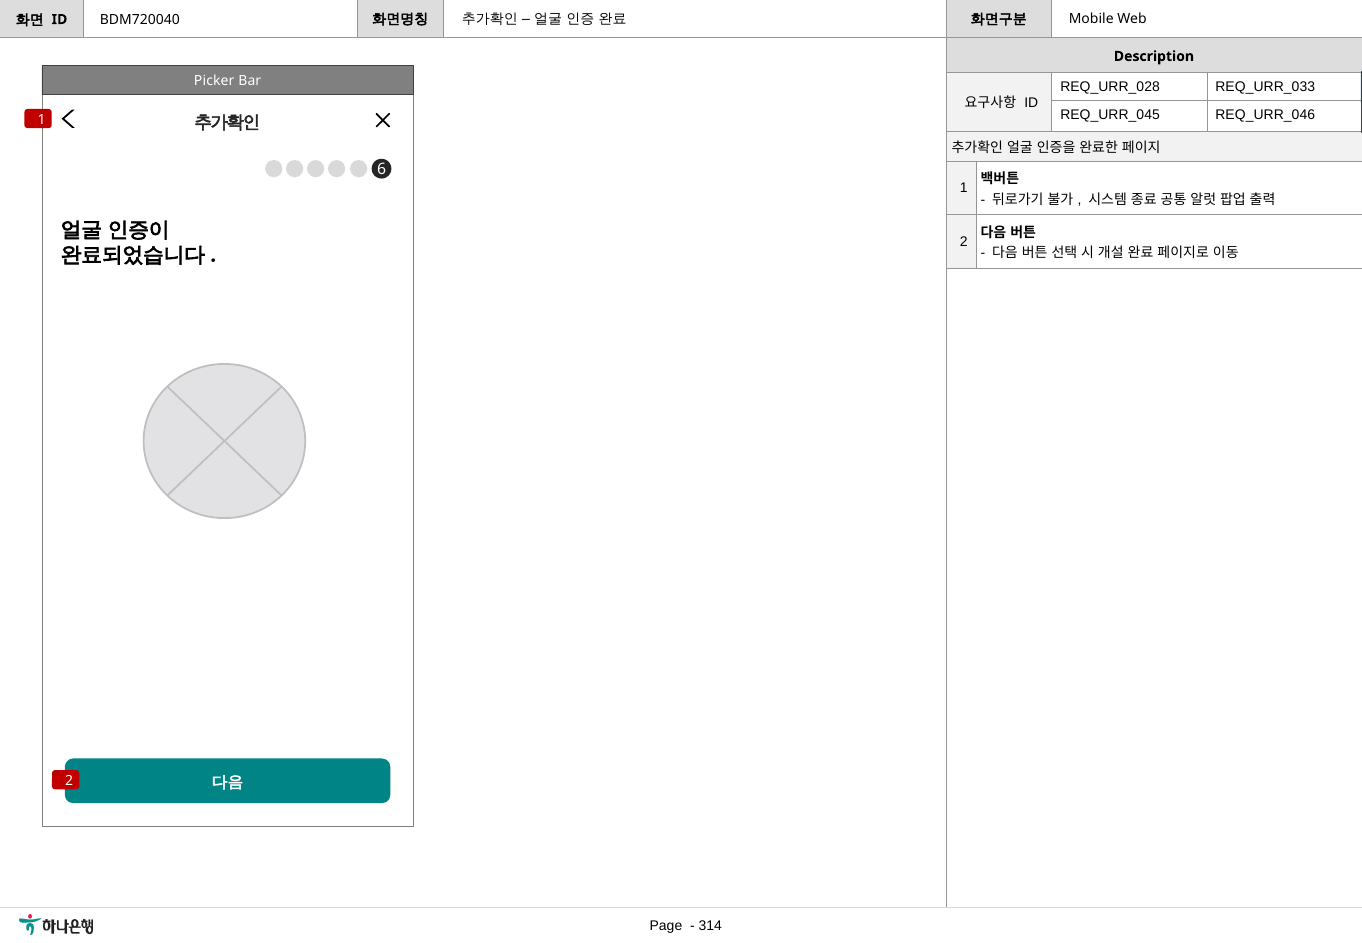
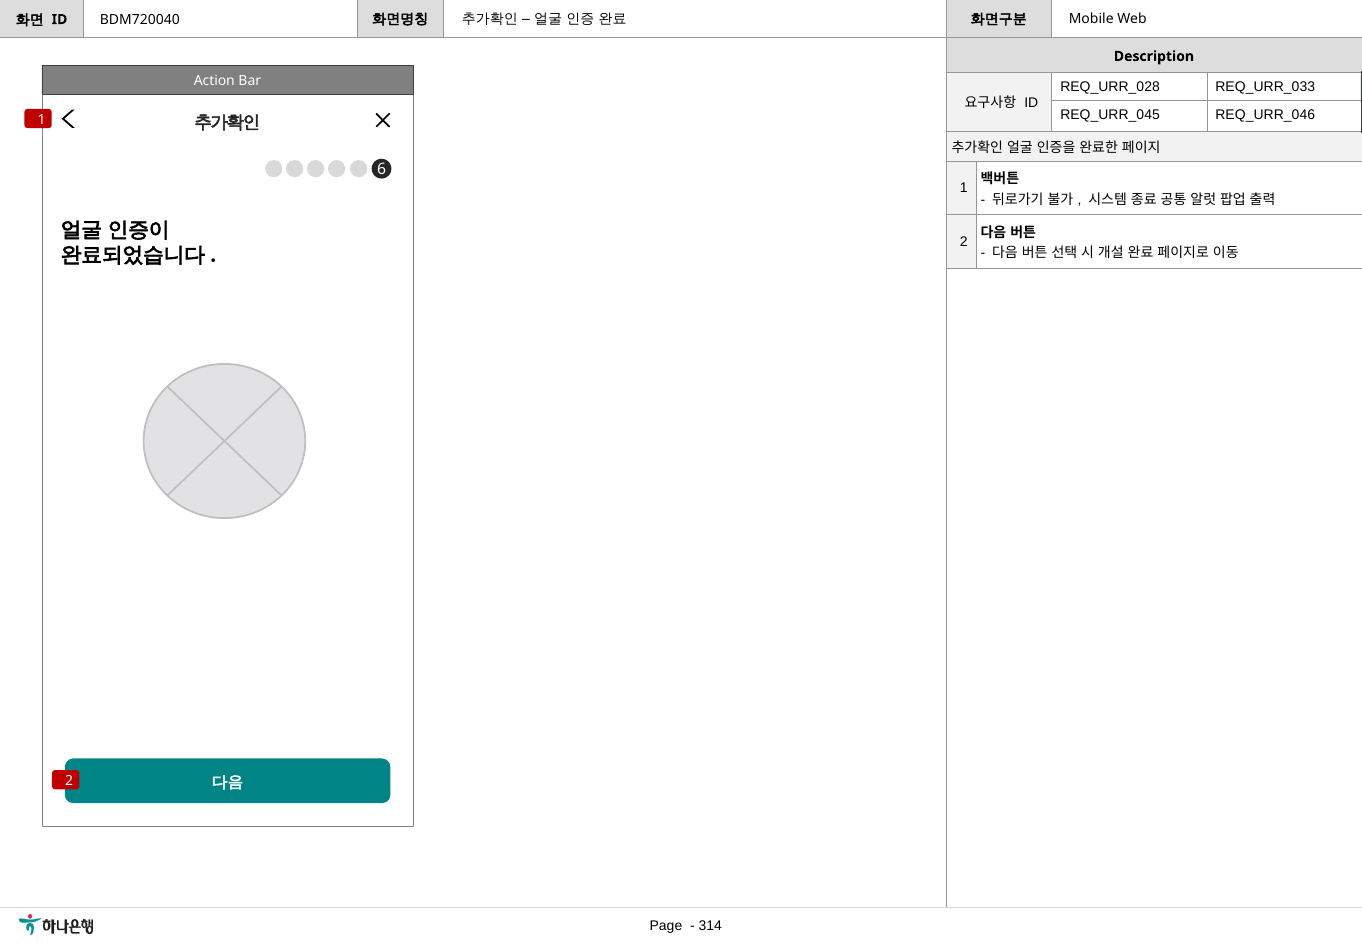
Picker: Picker -> Action (214, 81)
